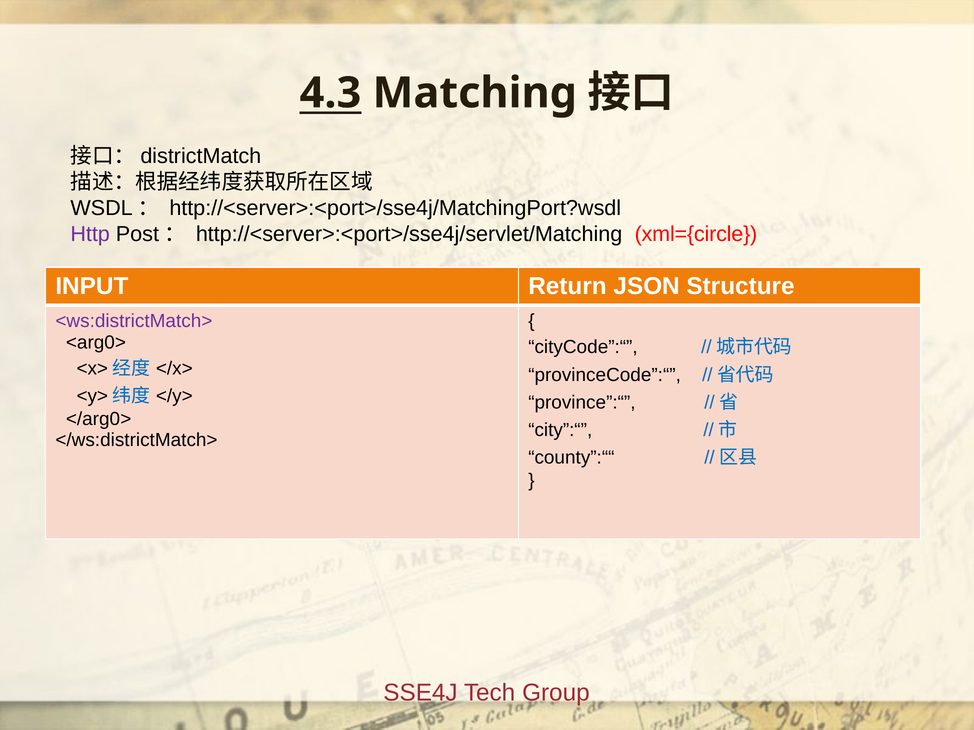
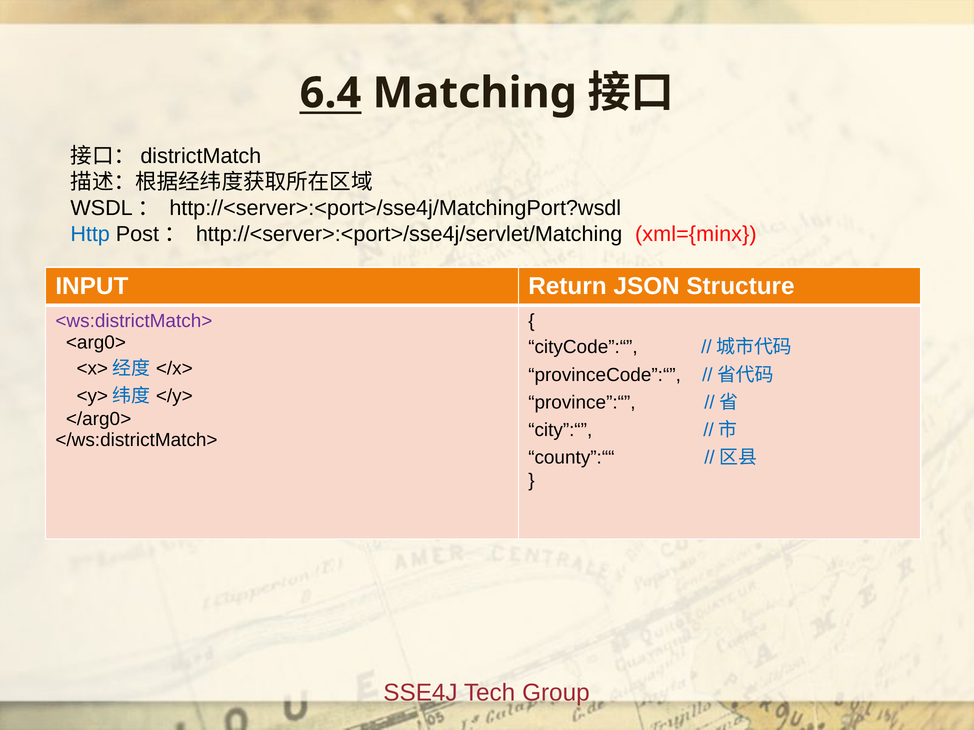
4.3: 4.3 -> 6.4 (330, 93)
Http colour: purple -> blue (90, 234)
xml={circle: xml={circle -> xml={minx (696, 234)
